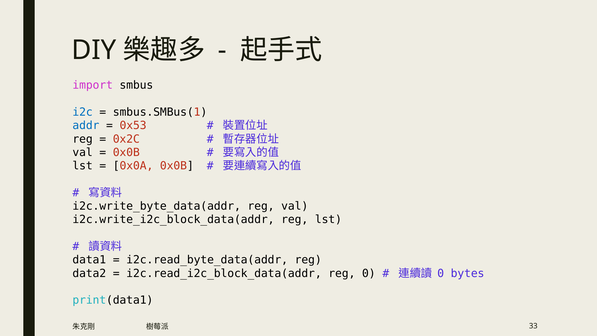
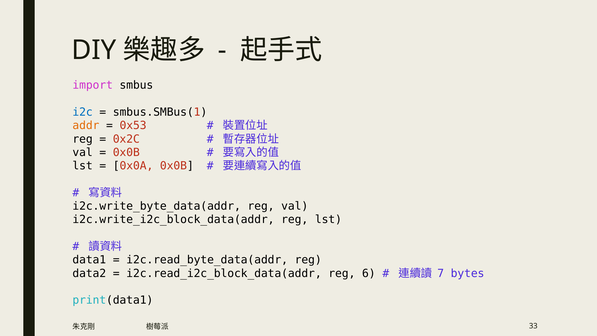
addr colour: blue -> orange (86, 125)
reg 0: 0 -> 6 (369, 273)
0: 0 -> 7 (441, 273)
